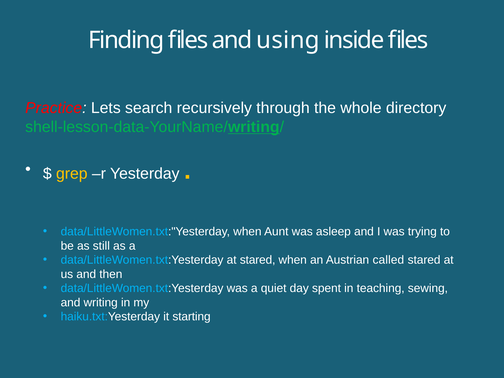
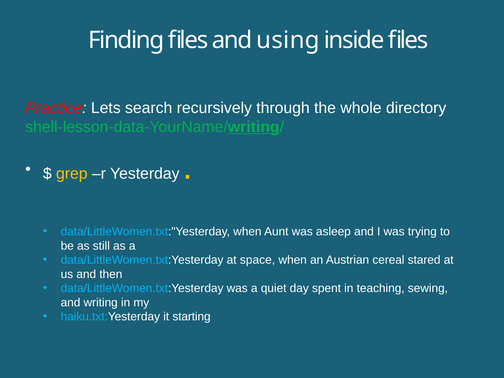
at stared: stared -> space (258, 260)
called: called -> cereal (388, 260)
